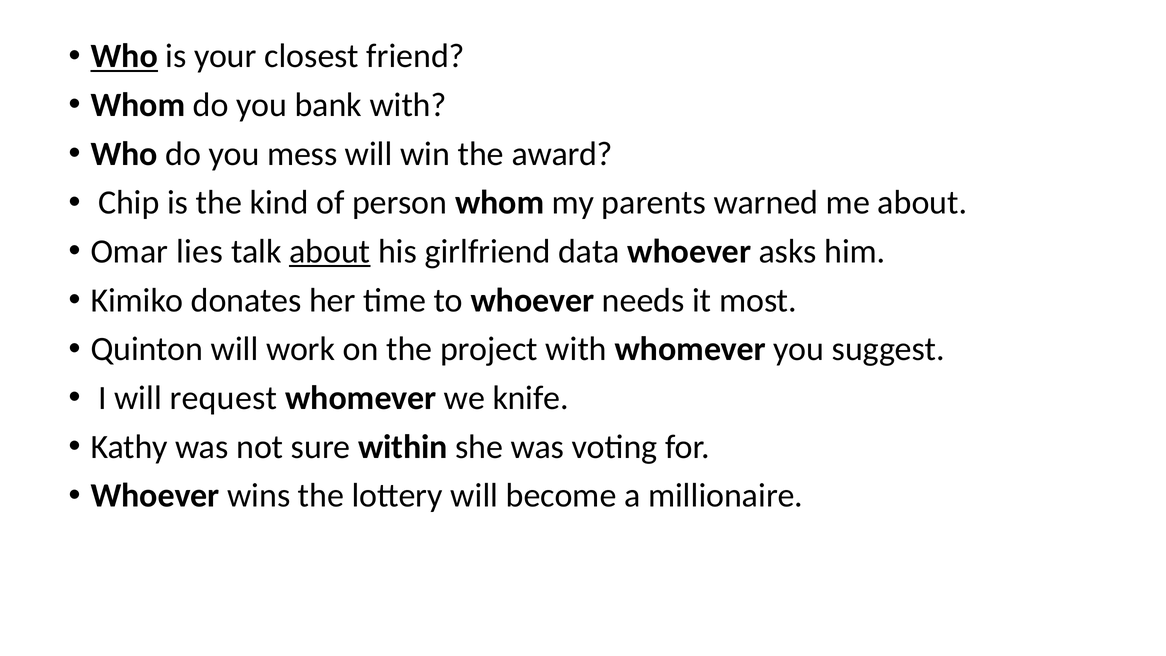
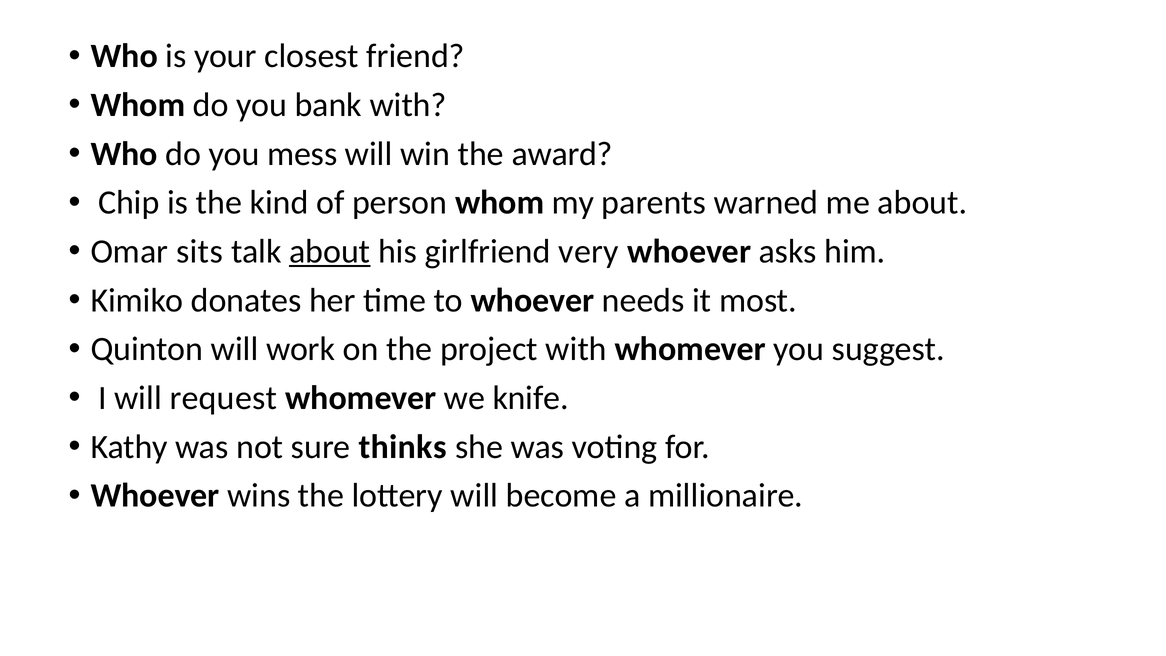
Who underline: present -> none (124, 56)
lies: lies -> sits (199, 251)
data: data -> very (589, 251)
within: within -> thinks (403, 447)
